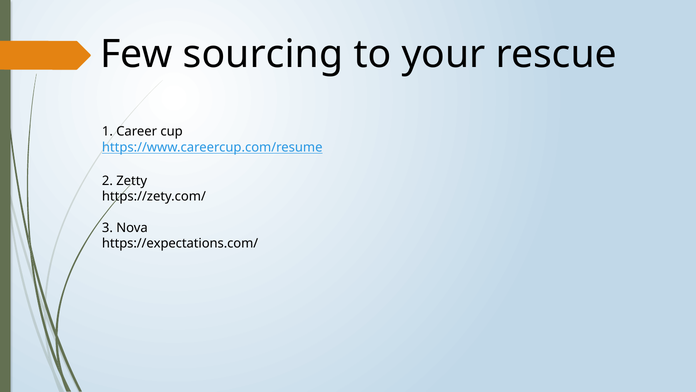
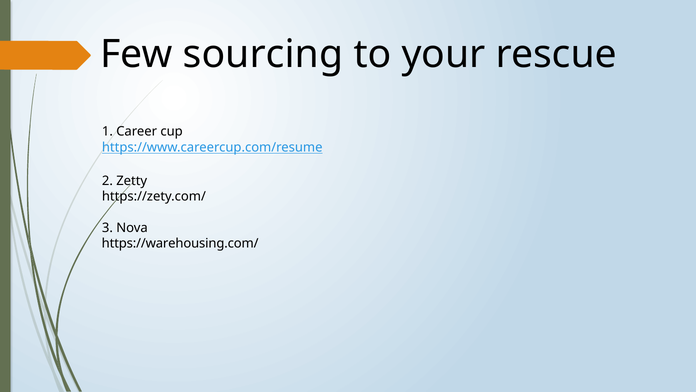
https://expectations.com/: https://expectations.com/ -> https://warehousing.com/ (180, 243)
